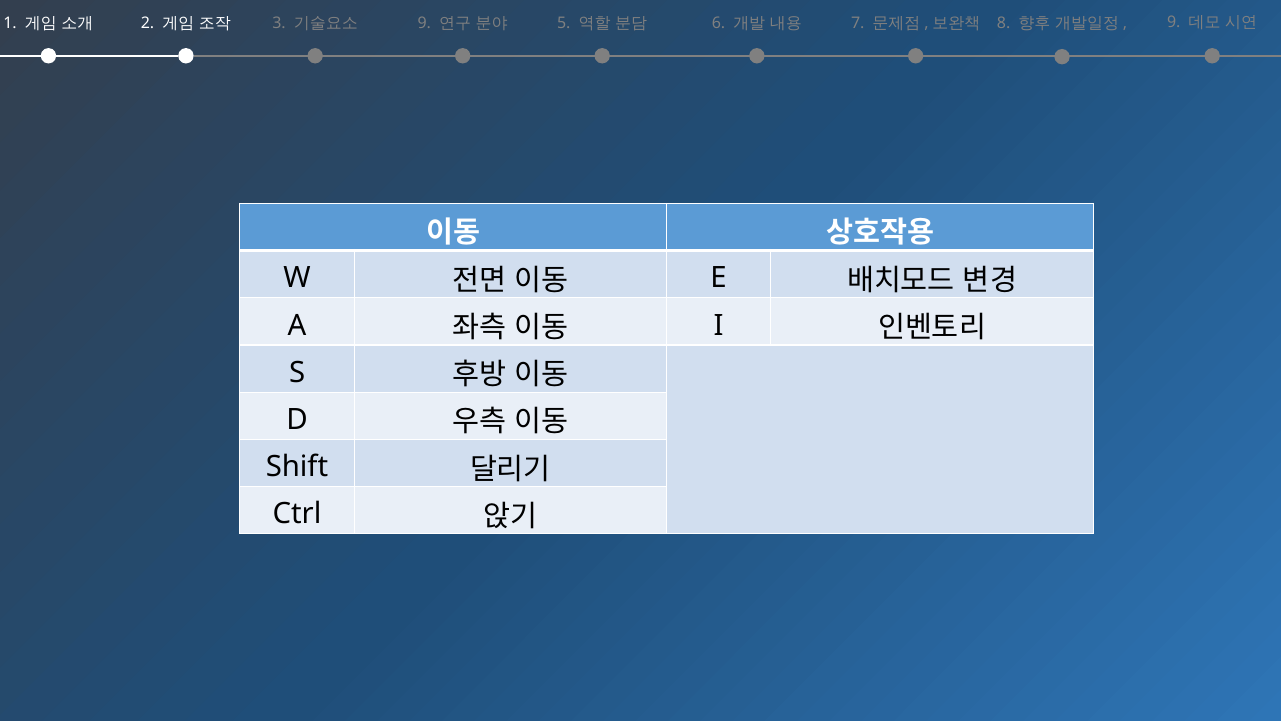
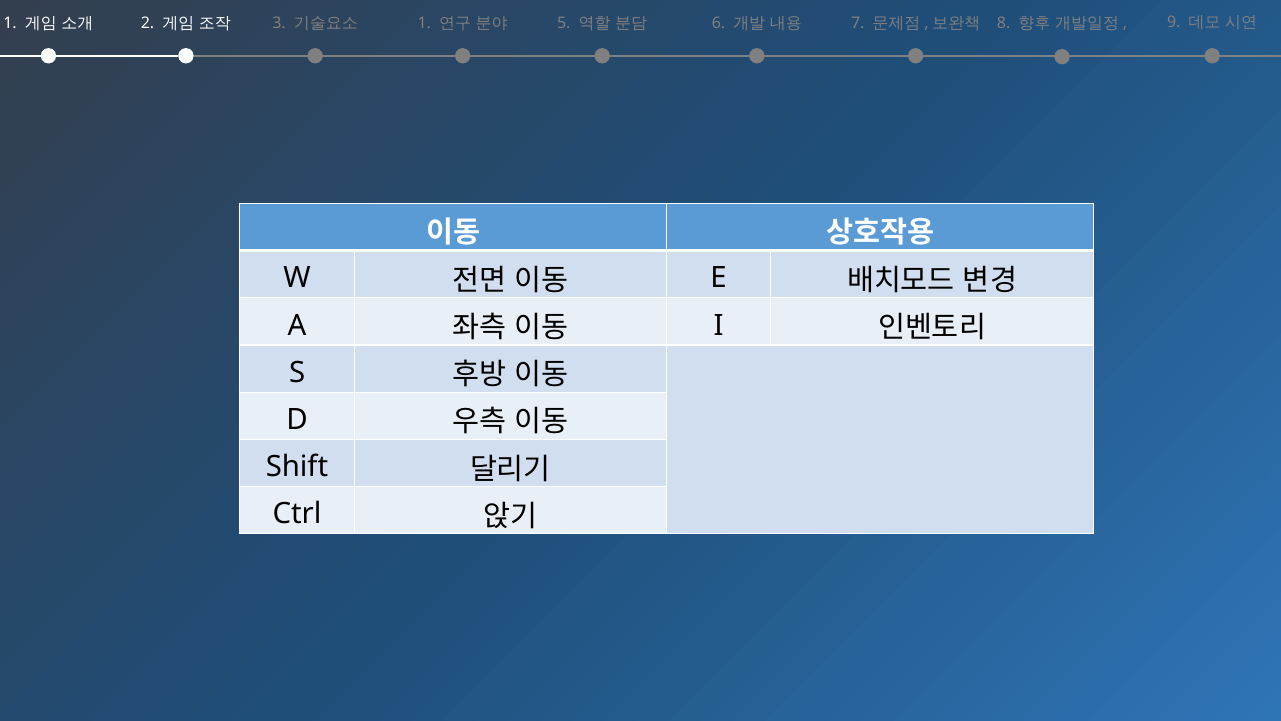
9: 9 -> 1 (424, 23)
